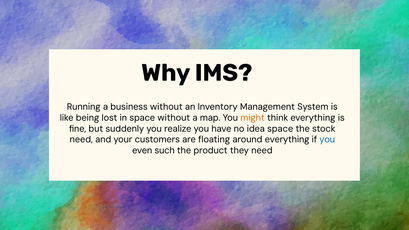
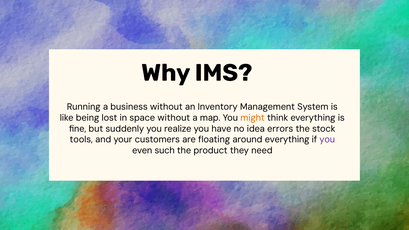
idea space: space -> errors (280, 129)
need: need -> tools (81, 140)
you colour: blue -> purple (327, 140)
